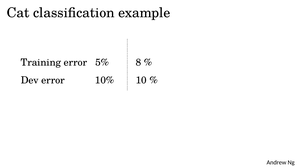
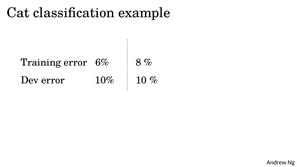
5%: 5% -> 6% (102, 62)
